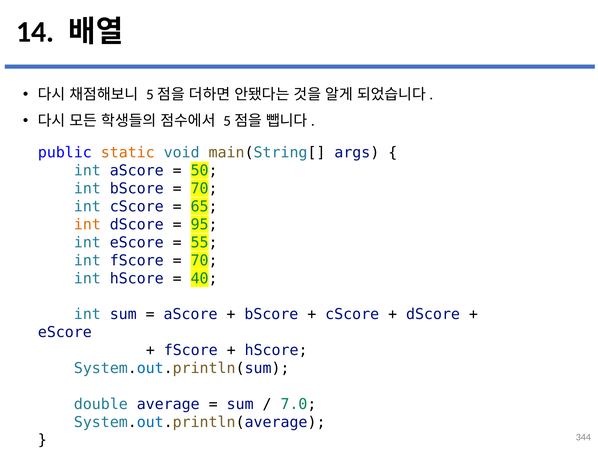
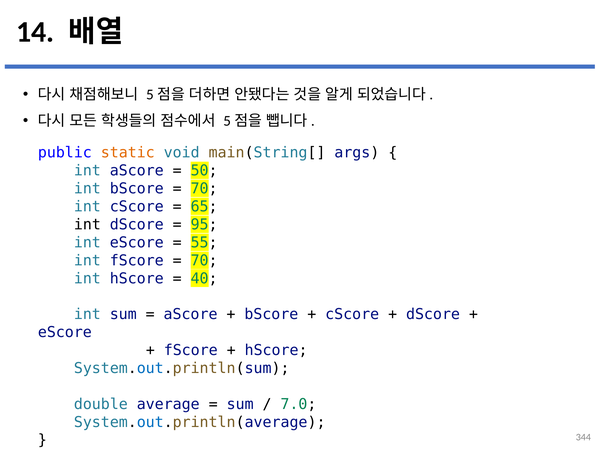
int colour: orange -> black (87, 224)
